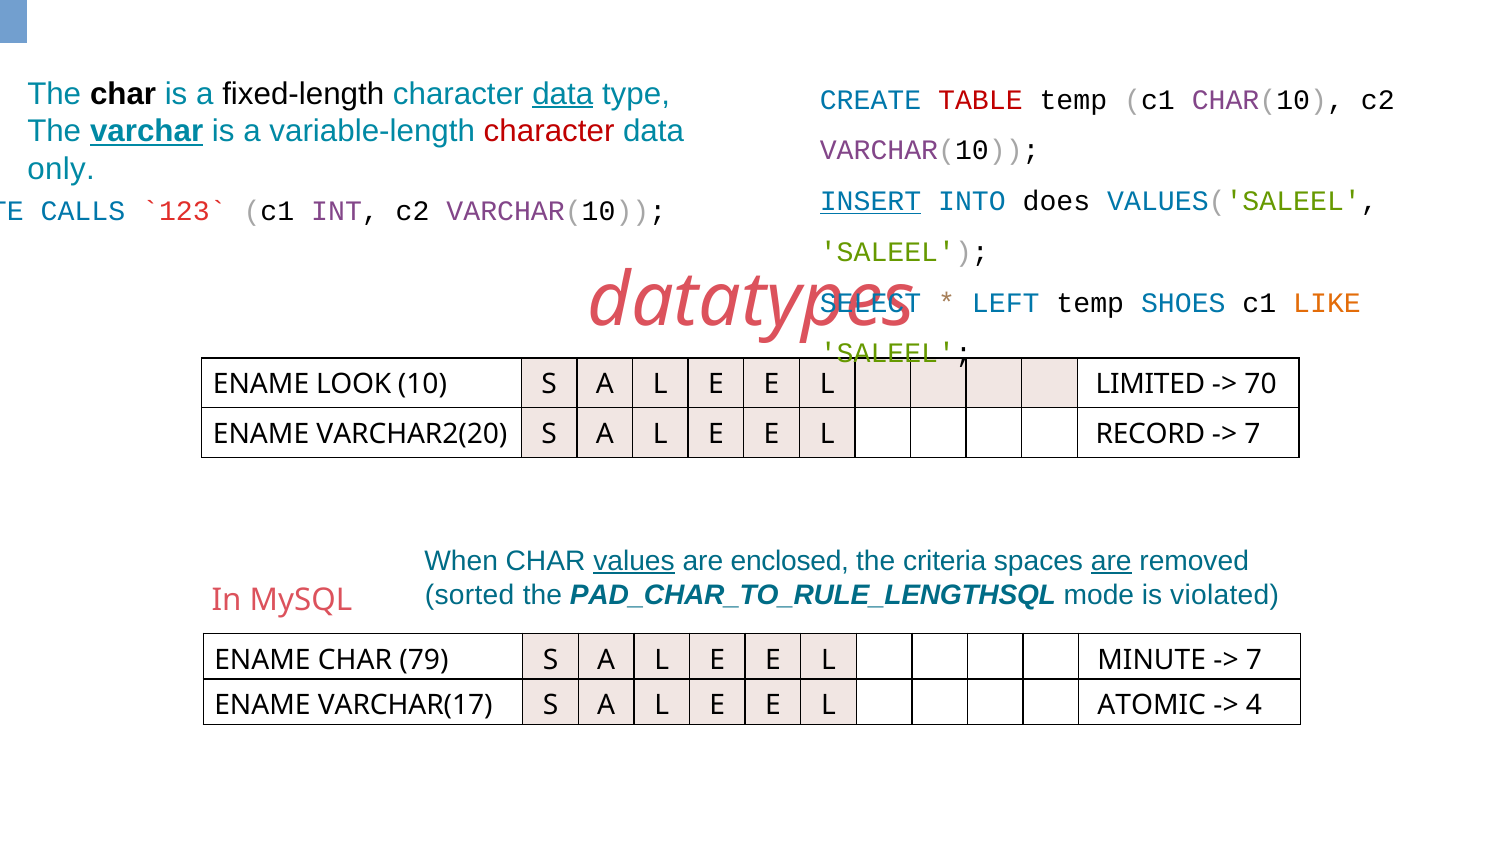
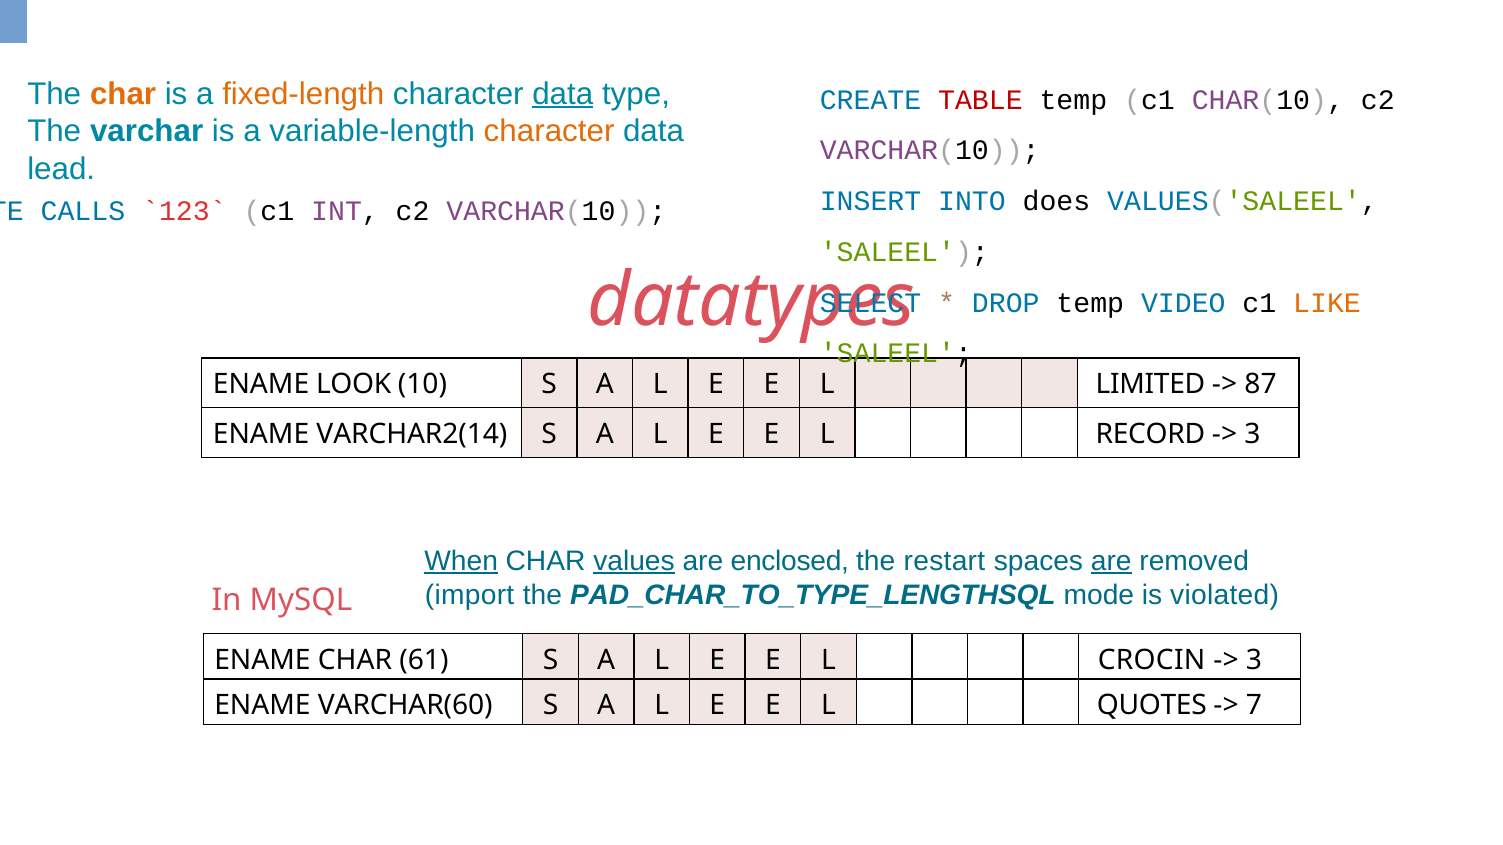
char colour: black -> orange (123, 94)
fixed-length colour: black -> orange (303, 94)
varchar underline: present -> none (147, 131)
character colour: red -> orange (549, 131)
only: only -> lead (61, 169)
INSERT underline: present -> none (871, 202)
LEFT: LEFT -> DROP (1006, 303)
SHOES: SHOES -> VIDEO (1183, 303)
70: 70 -> 87 (1261, 385)
VARCHAR2(20: VARCHAR2(20 -> VARCHAR2(14 (412, 434)
7: 7 -> 3 (1252, 434)
When underline: none -> present (461, 561)
criteria: criteria -> restart (944, 561)
sorted: sorted -> import (470, 595)
PAD_CHAR_TO_RULE_LENGTHSQL: PAD_CHAR_TO_RULE_LENGTHSQL -> PAD_CHAR_TO_TYPE_LENGTHSQL (813, 595)
79: 79 -> 61 (424, 660)
MINUTE: MINUTE -> CROCIN (1152, 660)
7: 7 -> 3 (1254, 660)
VARCHAR(17: VARCHAR(17 -> VARCHAR(60 (405, 706)
ATOMIC: ATOMIC -> QUOTES (1152, 706)
4: 4 -> 7 (1254, 706)
